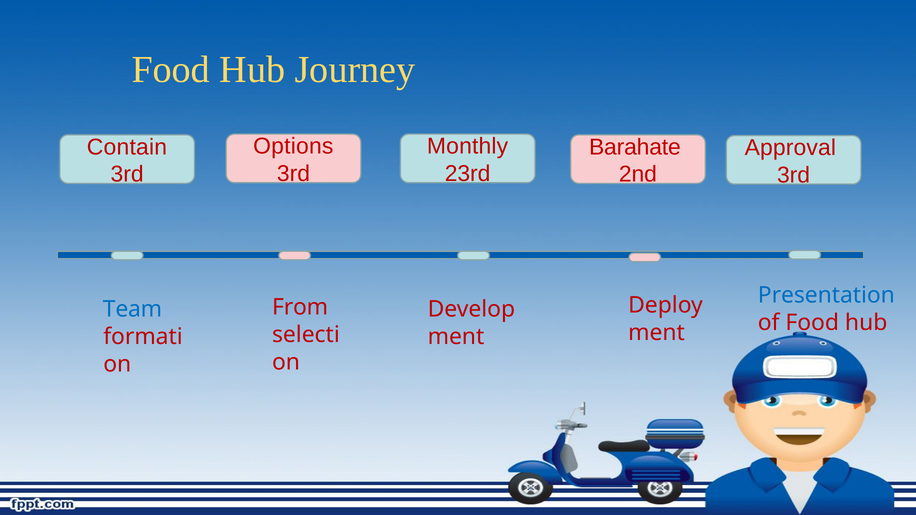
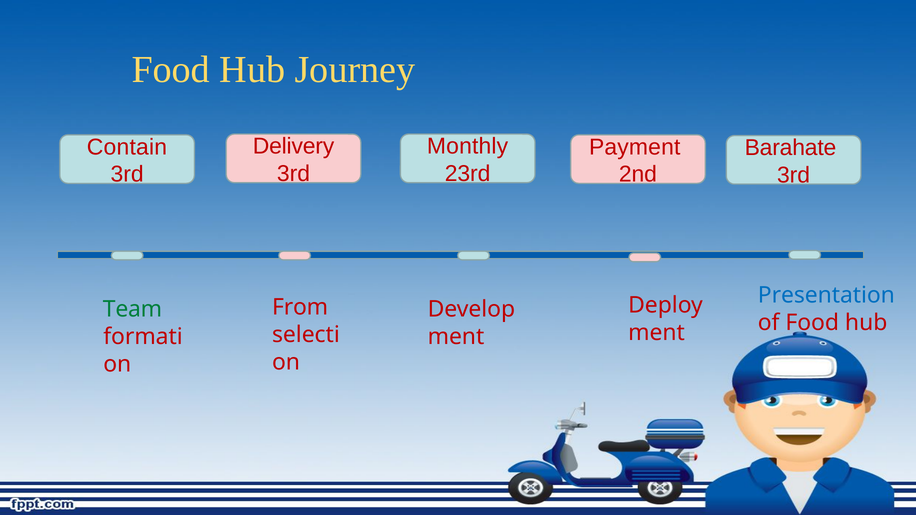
Options: Options -> Delivery (294, 146)
Barahate: Barahate -> Payment (635, 147)
Approval: Approval -> Barahate (790, 148)
Team colour: blue -> green (132, 310)
